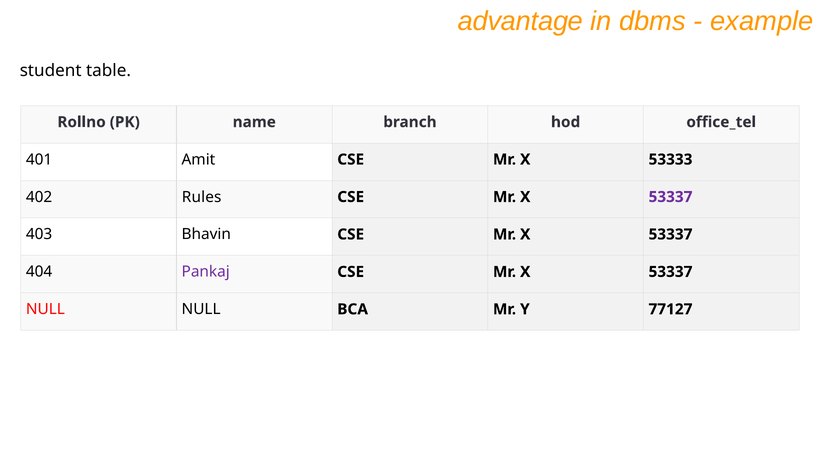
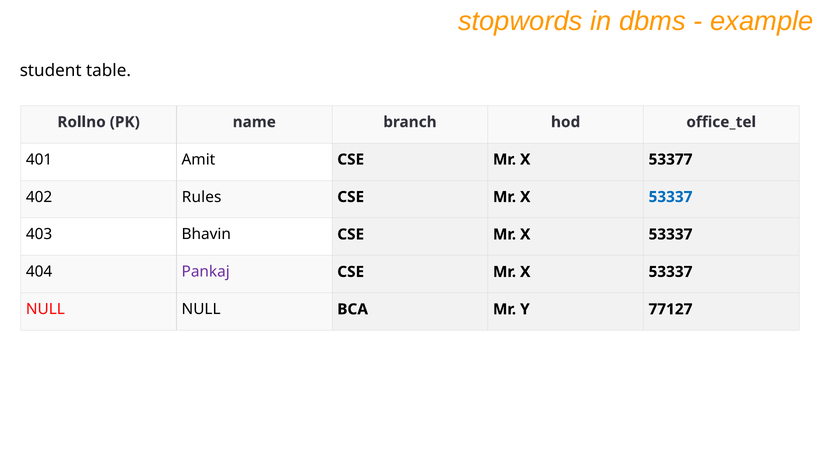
advantage: advantage -> stopwords (520, 21)
53333: 53333 -> 53377 (671, 160)
53337 colour: purple -> blue (671, 197)
